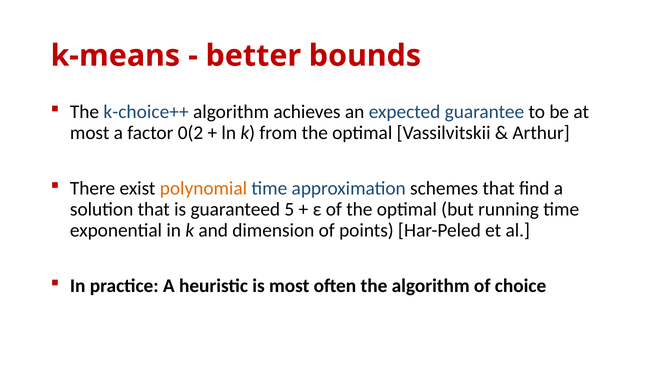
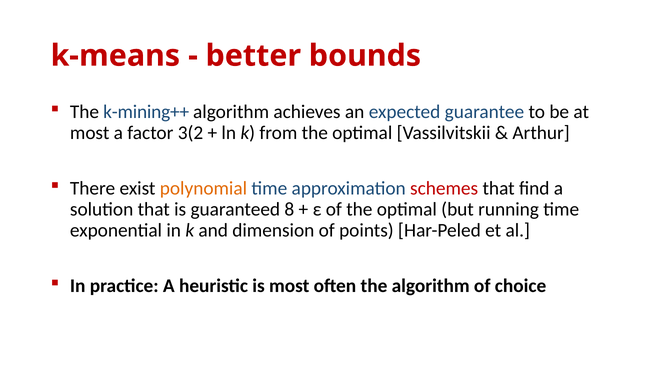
k-choice++: k-choice++ -> k-mining++ (146, 112)
0(2: 0(2 -> 3(2 (190, 133)
schemes colour: black -> red (444, 189)
5: 5 -> 8 (289, 209)
